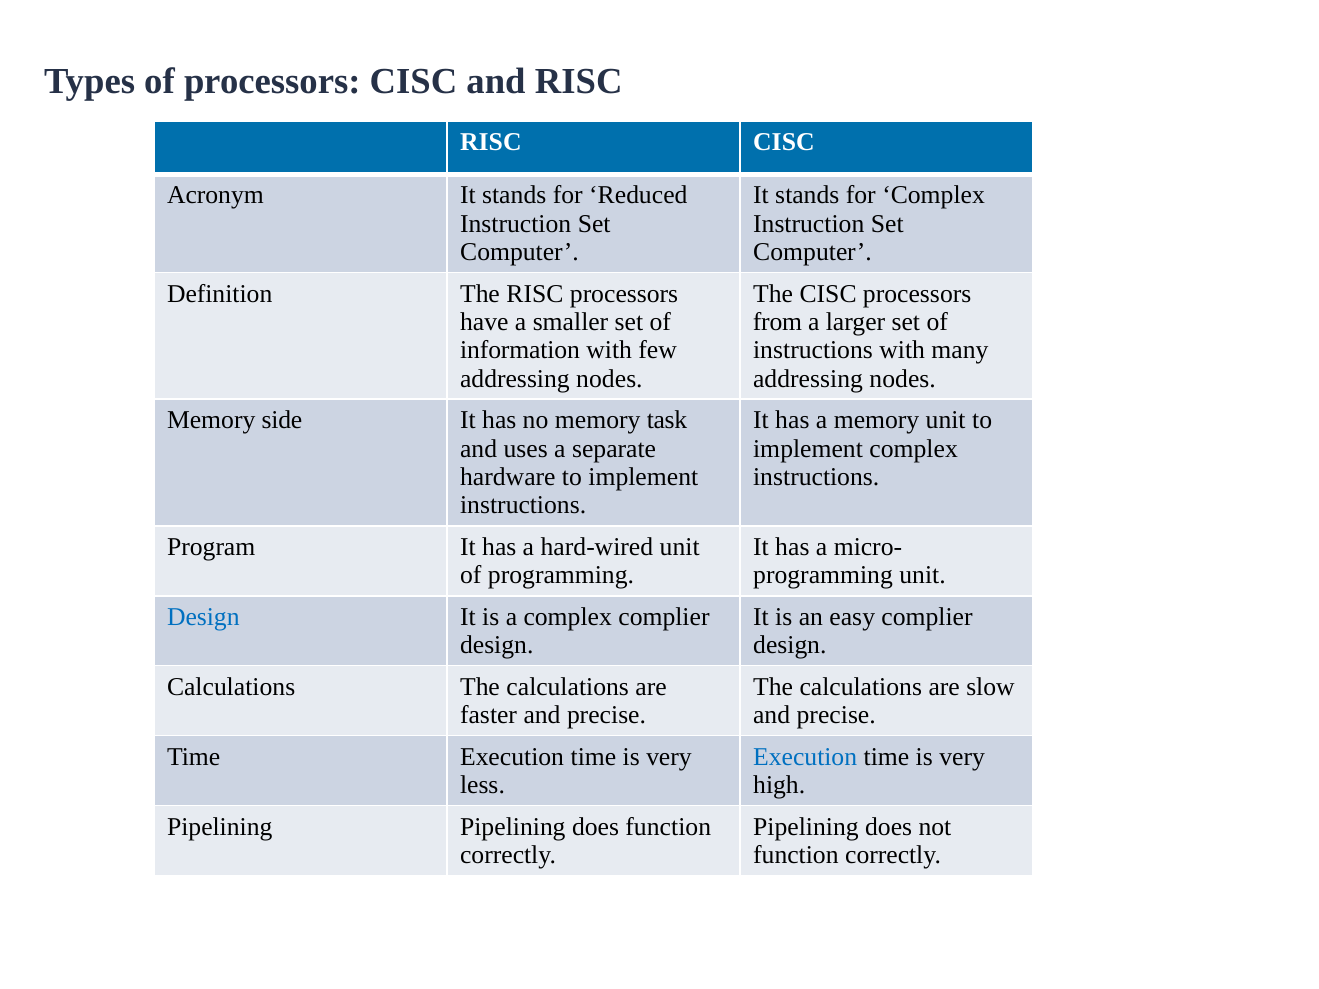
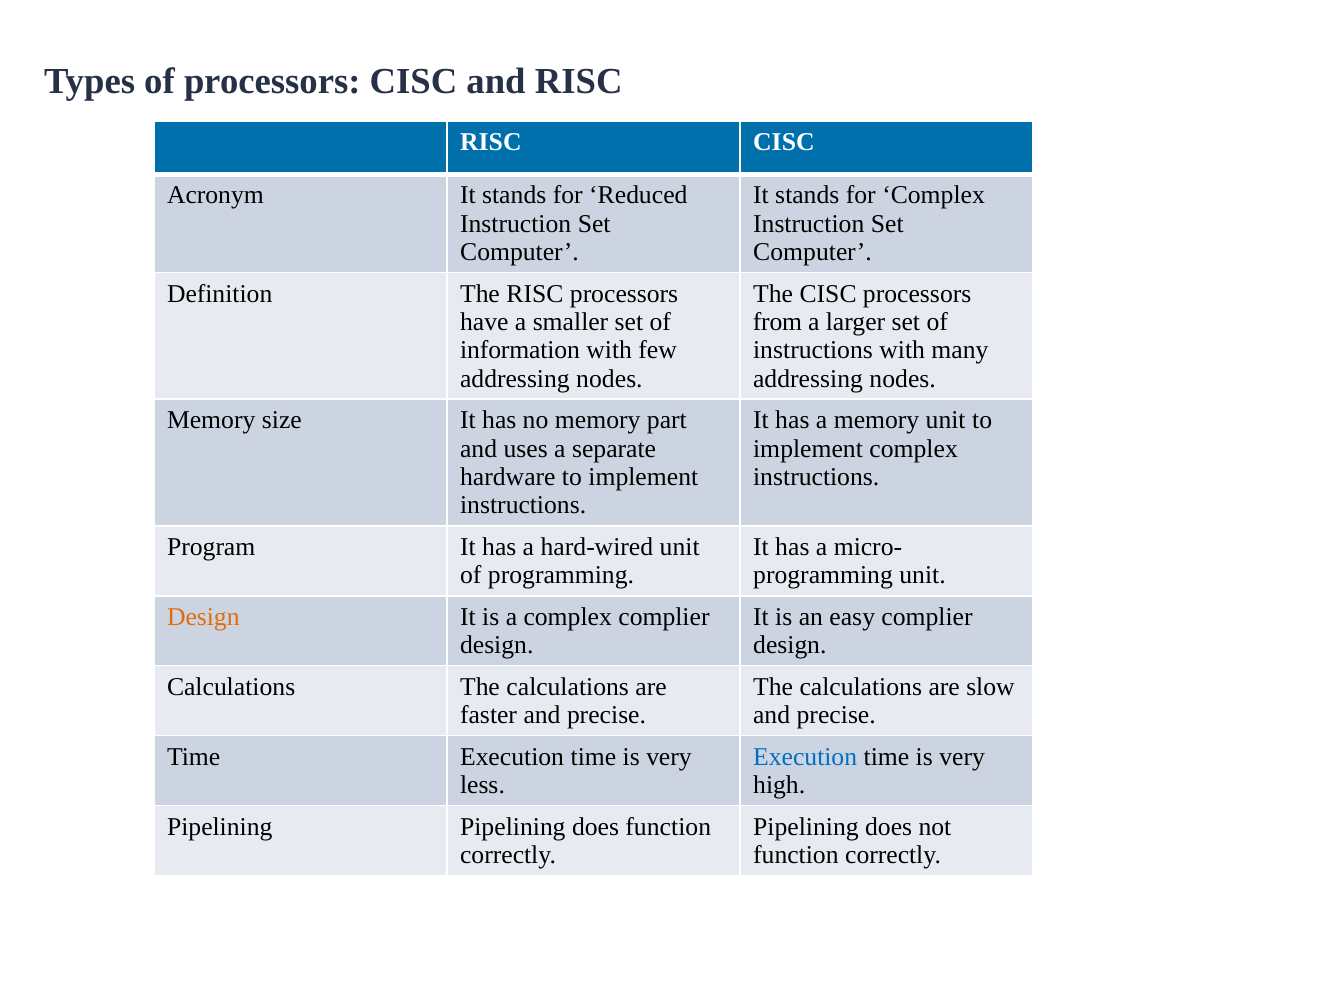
side: side -> size (282, 420)
task: task -> part (667, 420)
Design colour: blue -> orange (203, 617)
